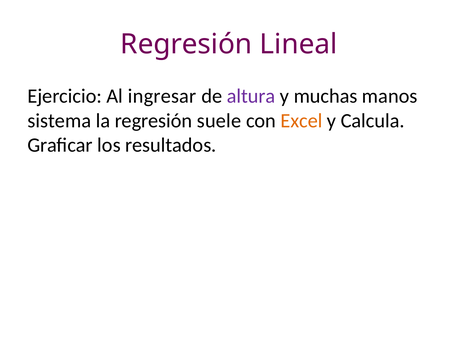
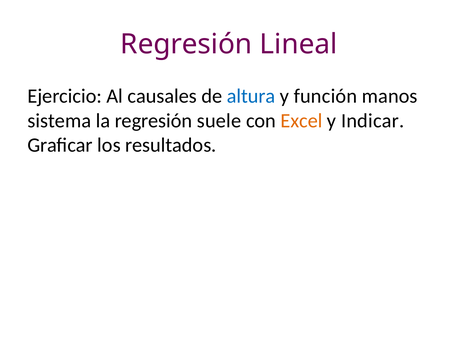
ingresar: ingresar -> causales (162, 96)
altura colour: purple -> blue (251, 96)
muchas: muchas -> función (325, 96)
Calcula: Calcula -> Indicar (373, 121)
